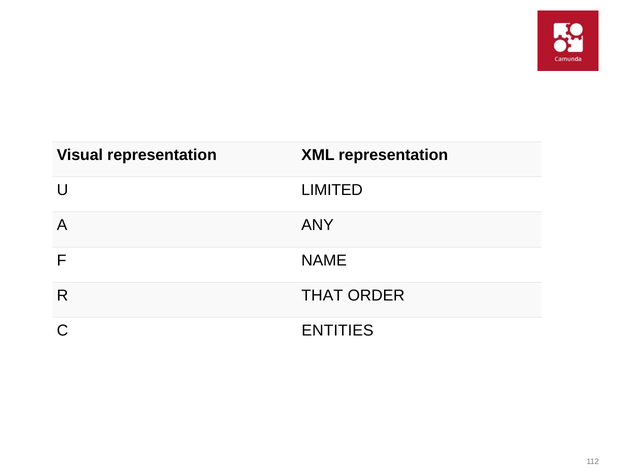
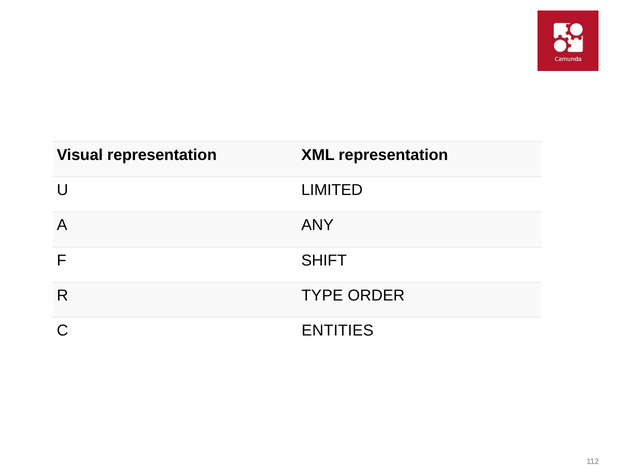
NAME: NAME -> SHIFT (324, 260)
THAT: THAT -> TYPE (322, 295)
